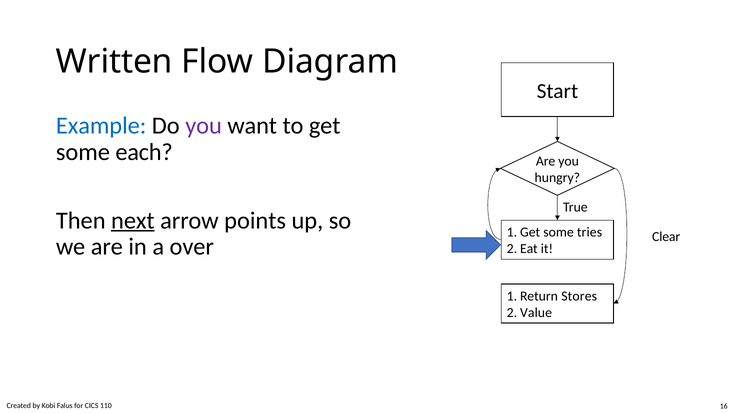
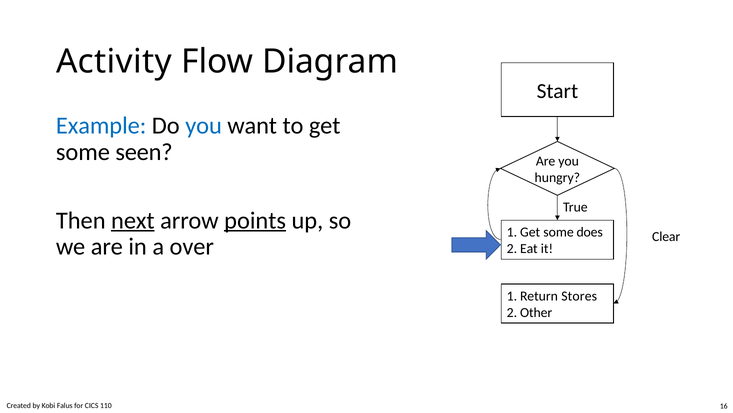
Written: Written -> Activity (114, 62)
you colour: purple -> blue (204, 126)
each: each -> seen (144, 152)
points underline: none -> present (255, 220)
tries: tries -> does (590, 232)
Value: Value -> Other (536, 312)
